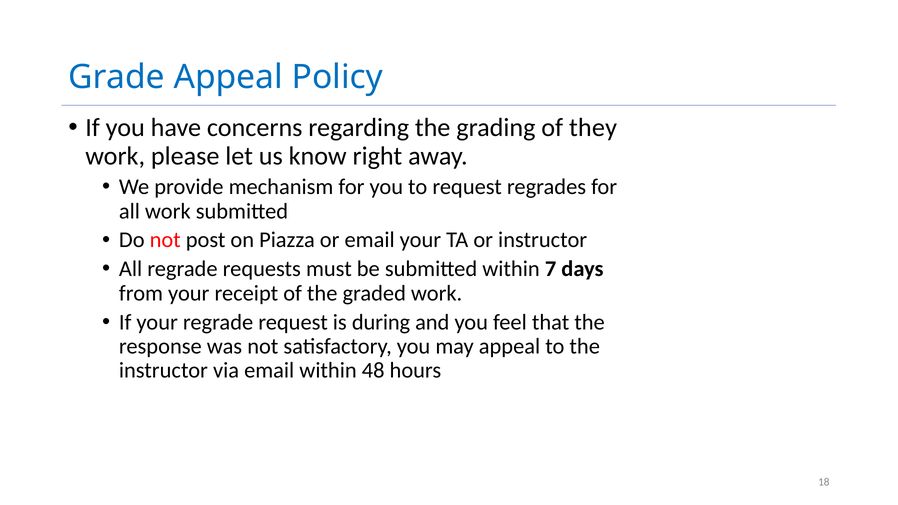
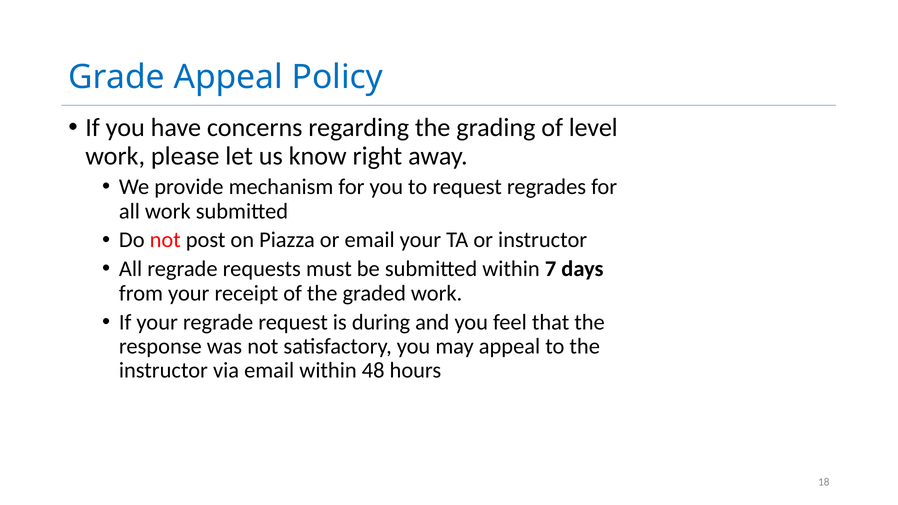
they: they -> level (593, 128)
